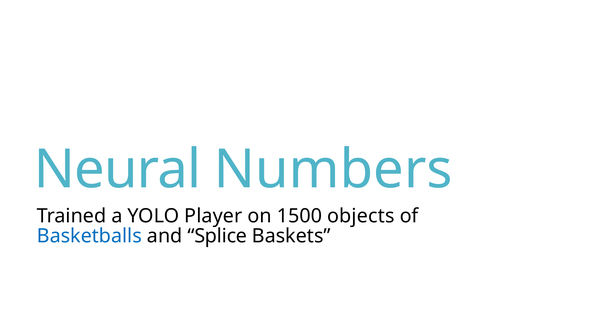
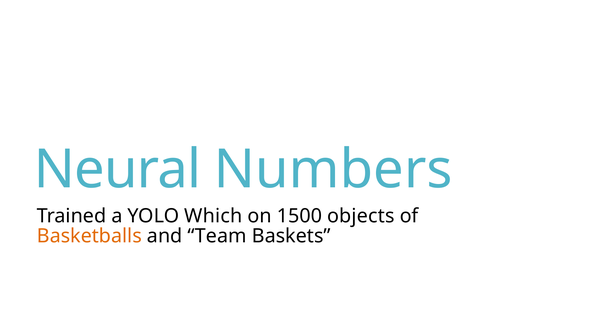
Player: Player -> Which (213, 216)
Basketballs colour: blue -> orange (89, 236)
Splice: Splice -> Team (217, 236)
